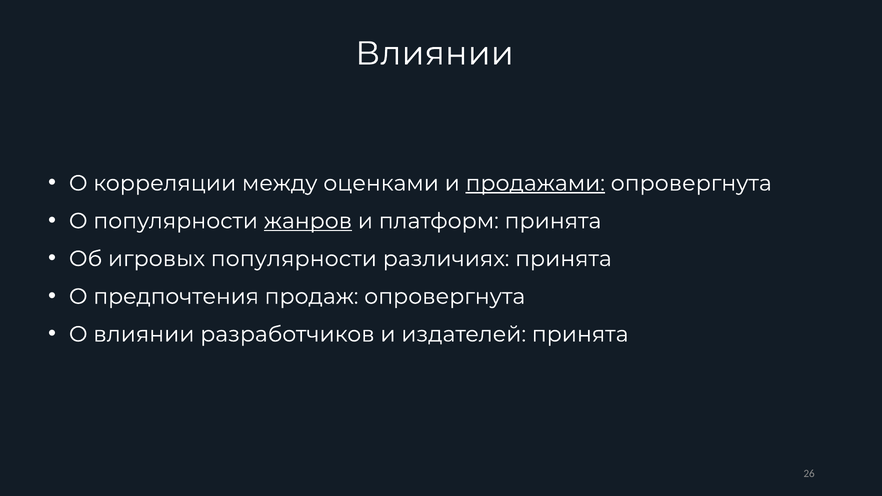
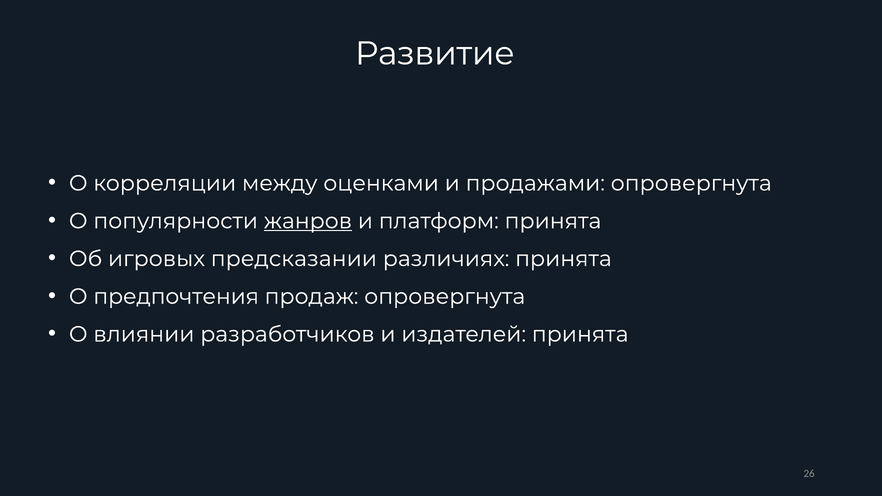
Влиянии: Влиянии -> Развитие (435, 54)
продажами underline: present -> none (535, 183)
игровых популярности: популярности -> предсказании (294, 259)
